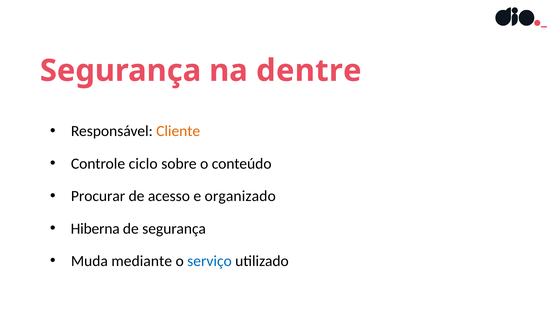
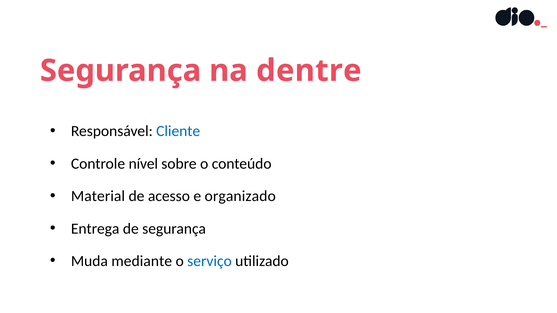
Cliente colour: orange -> blue (178, 131)
ciclo: ciclo -> nível (143, 164)
Procurar: Procurar -> Material (98, 196)
Hiberna: Hiberna -> Entrega (95, 229)
